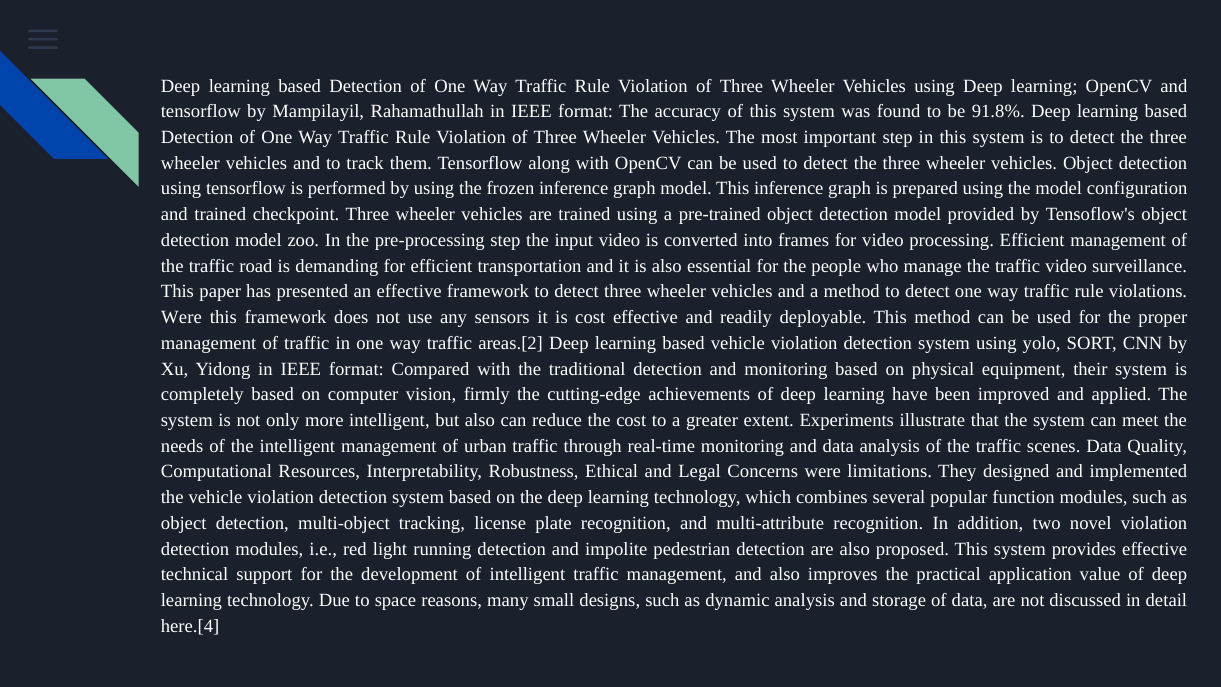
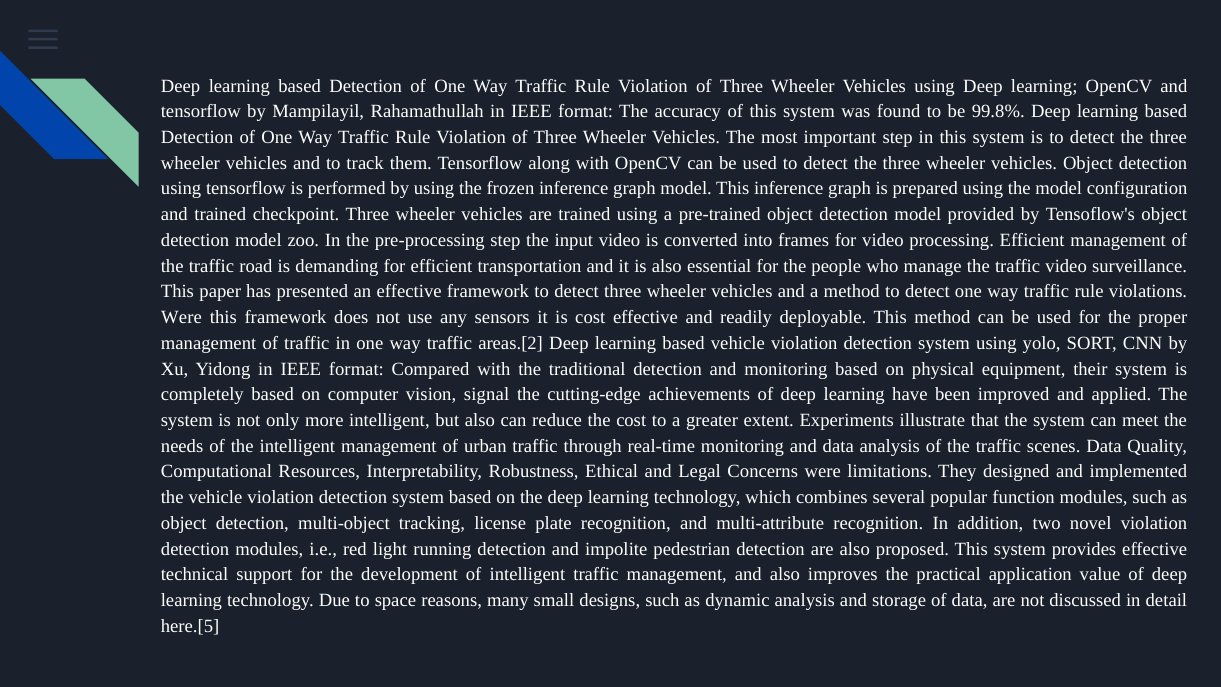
91.8%: 91.8% -> 99.8% (998, 112)
firmly: firmly -> signal (487, 395)
here.[4: here.[4 -> here.[5 (190, 626)
